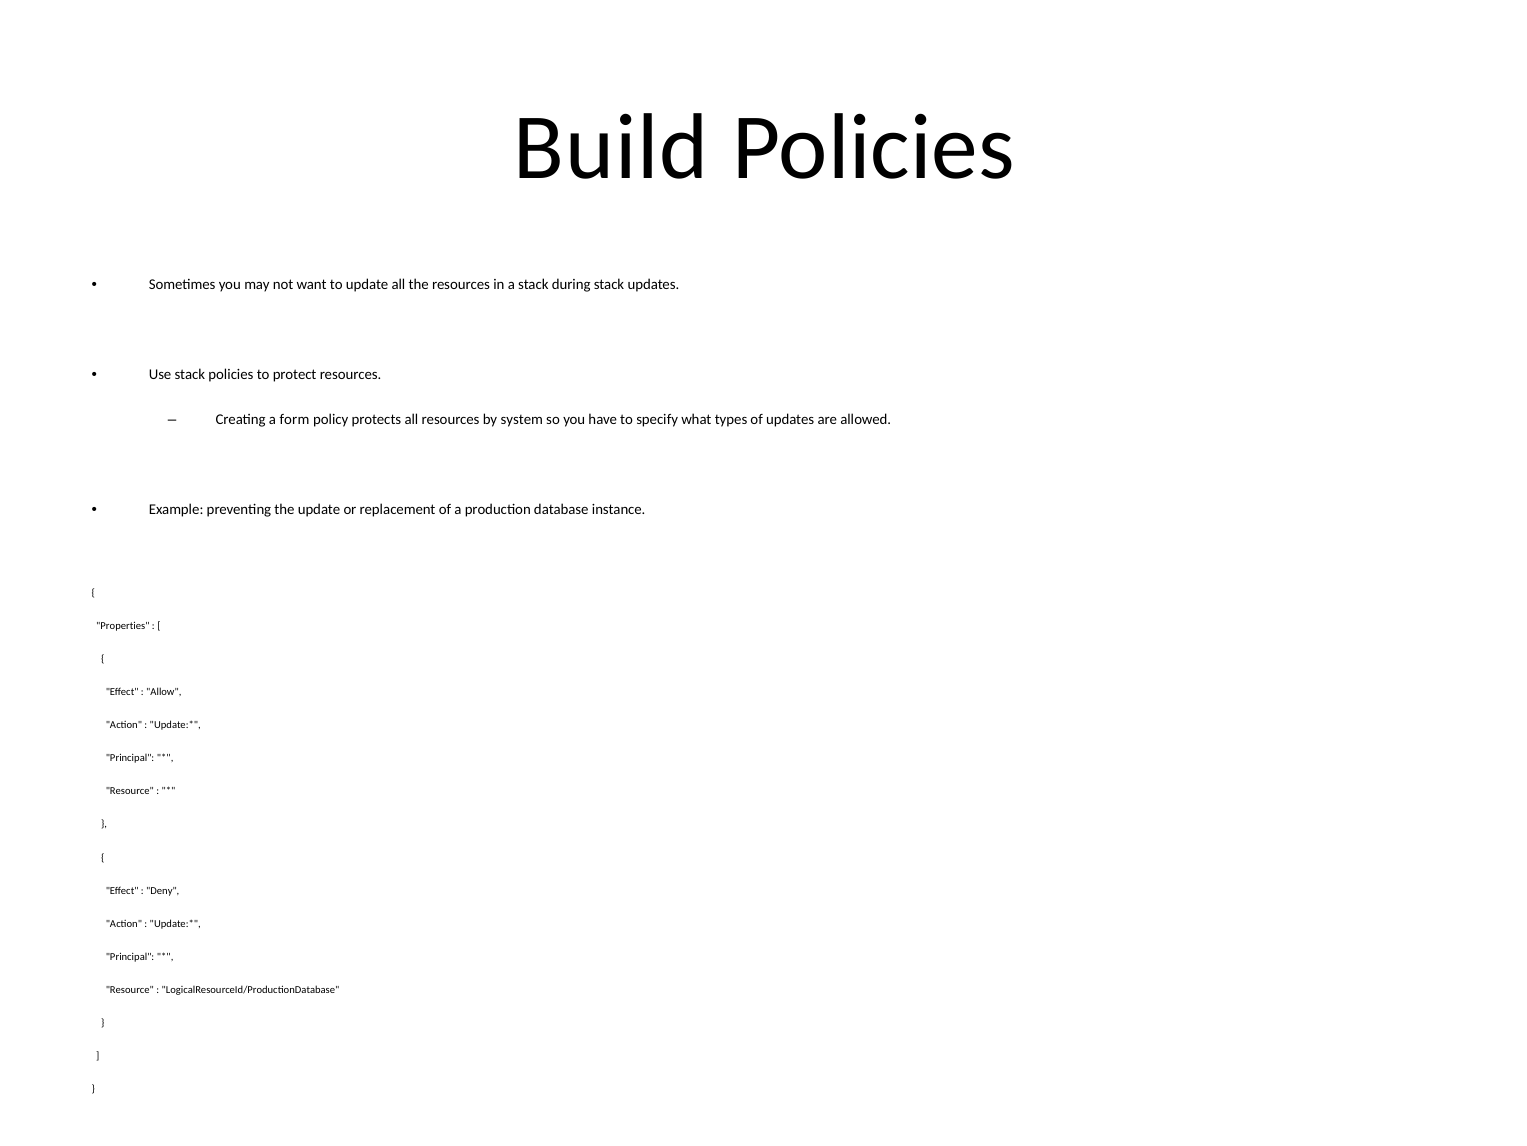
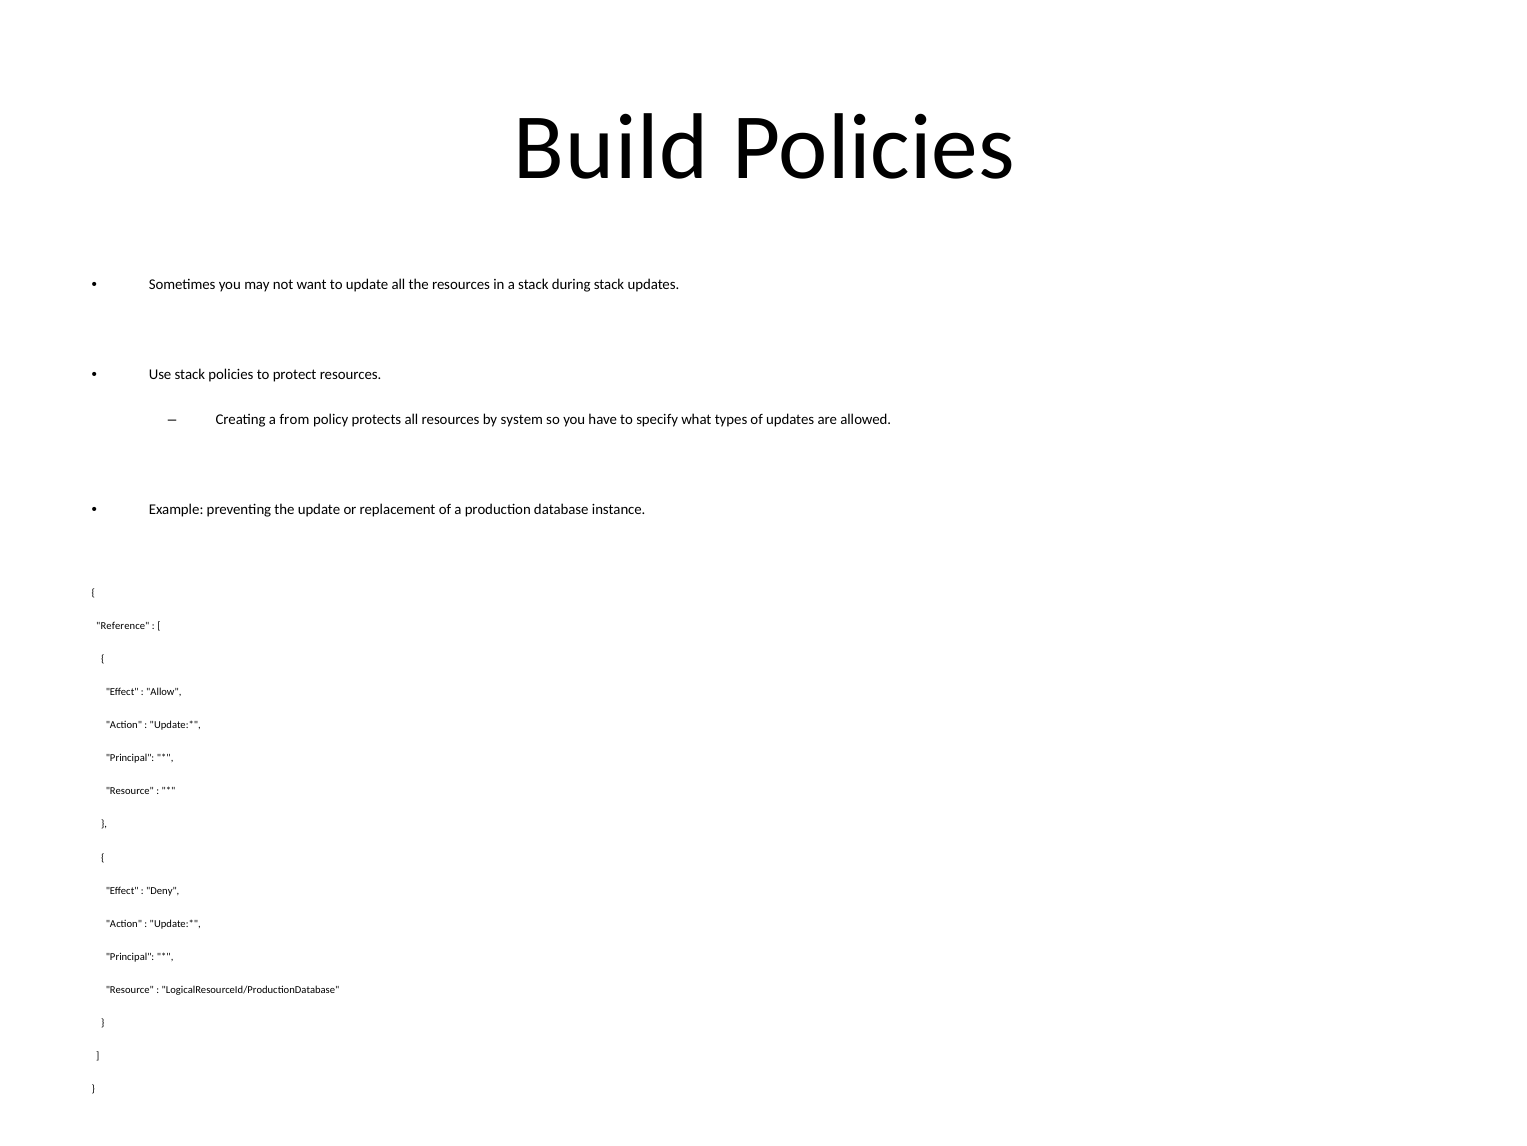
form: form -> from (294, 420)
Properties: Properties -> Reference (123, 626)
